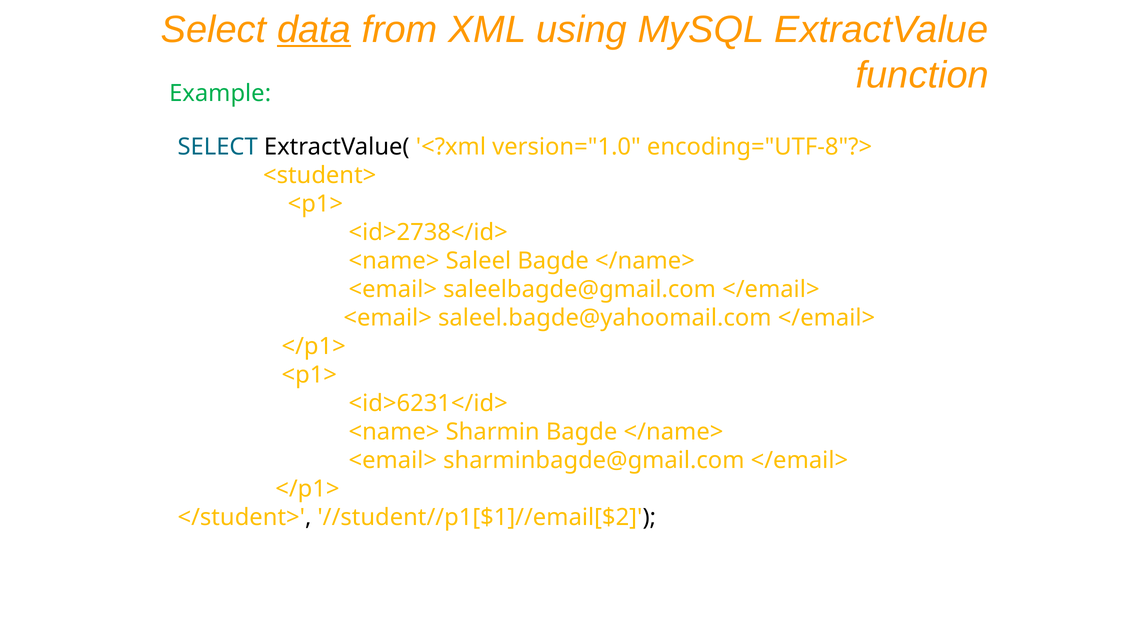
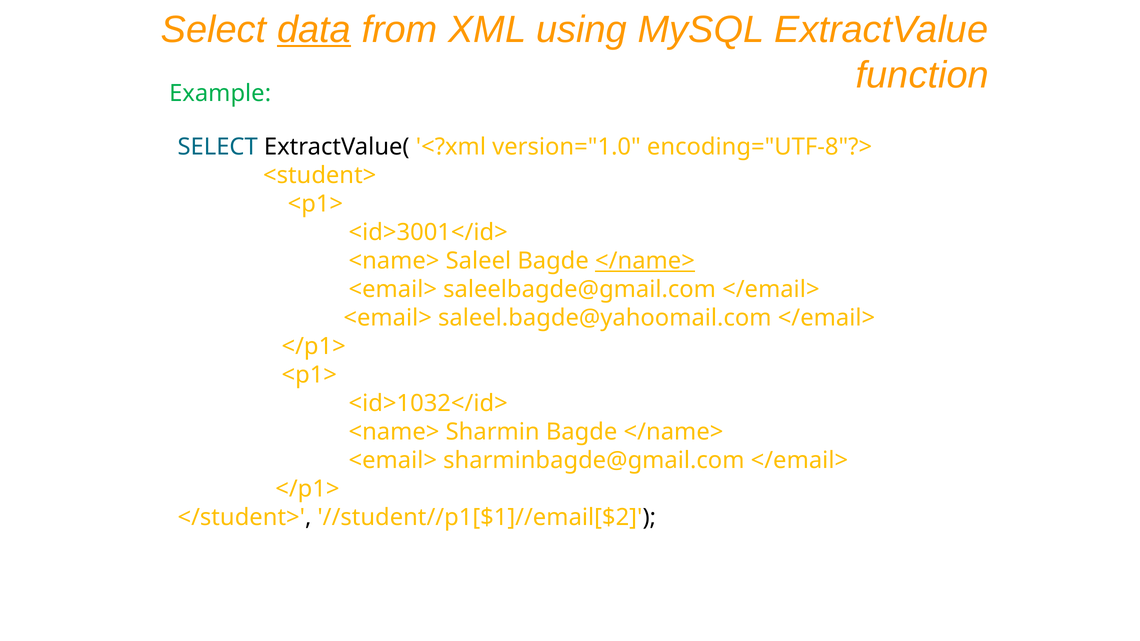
<id>2738</id>: <id>2738</id> -> <id>3001</id> (428, 233)
</name> underline: none -> present (645, 261)
<id>6231</id>: <id>6231</id> -> <id>1032</id> (428, 404)
